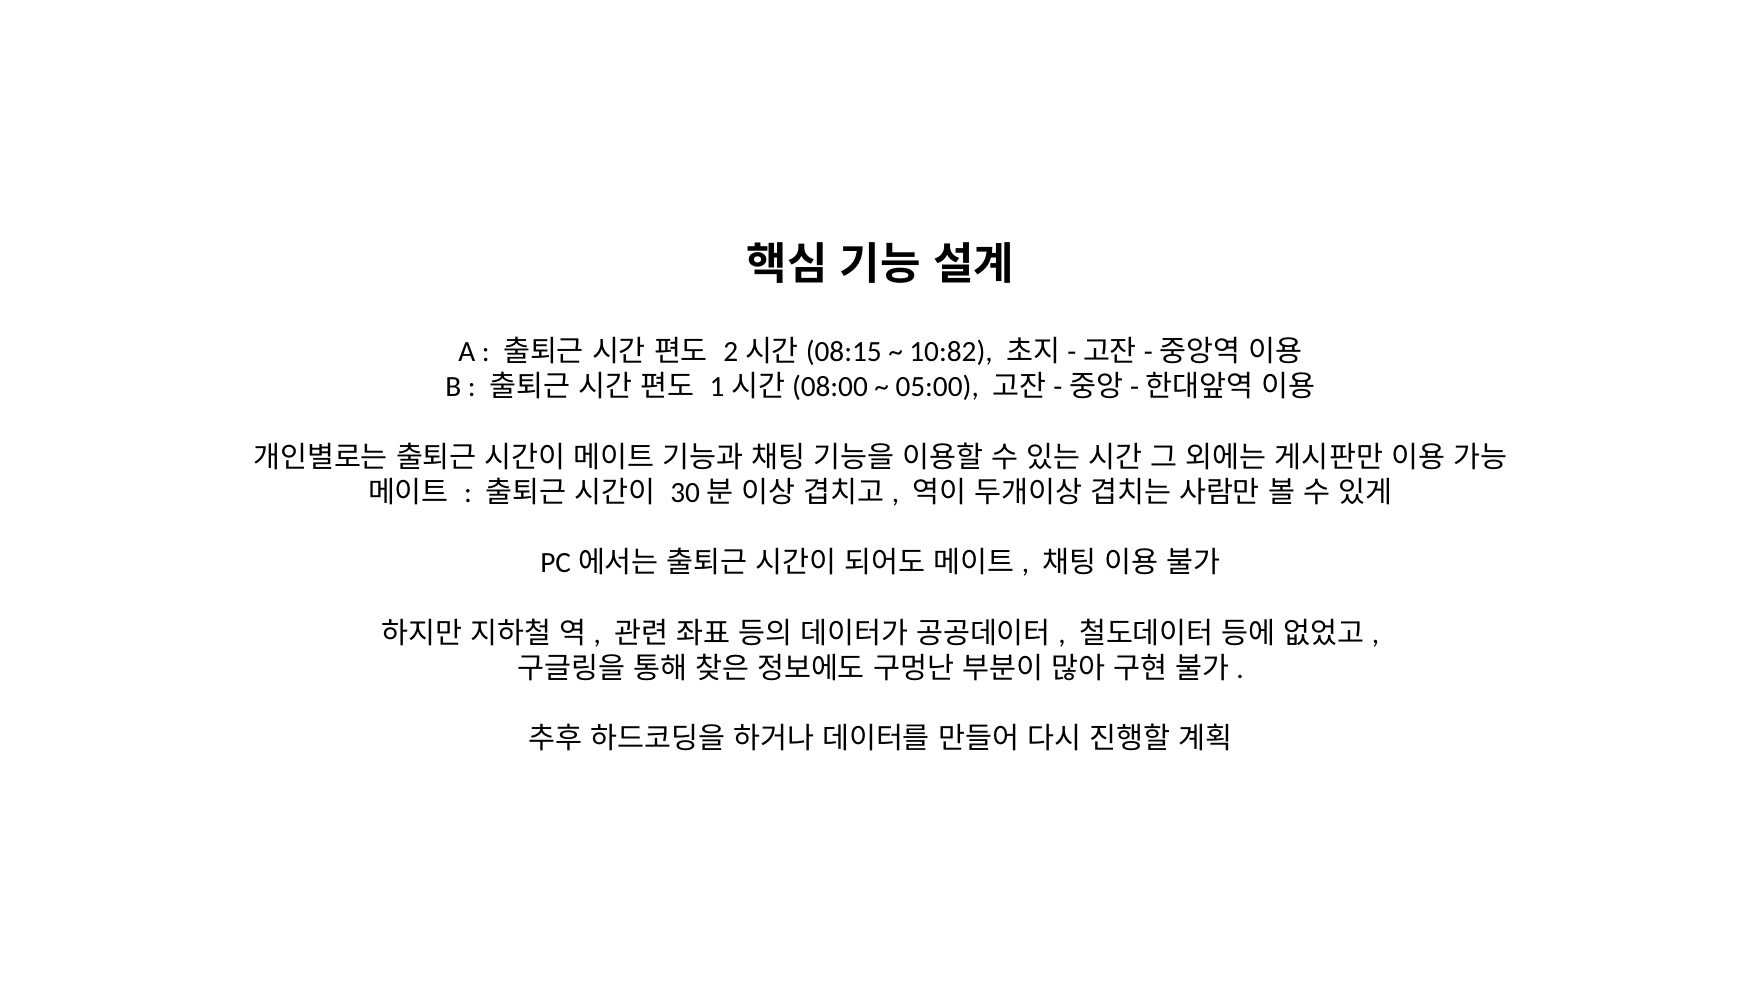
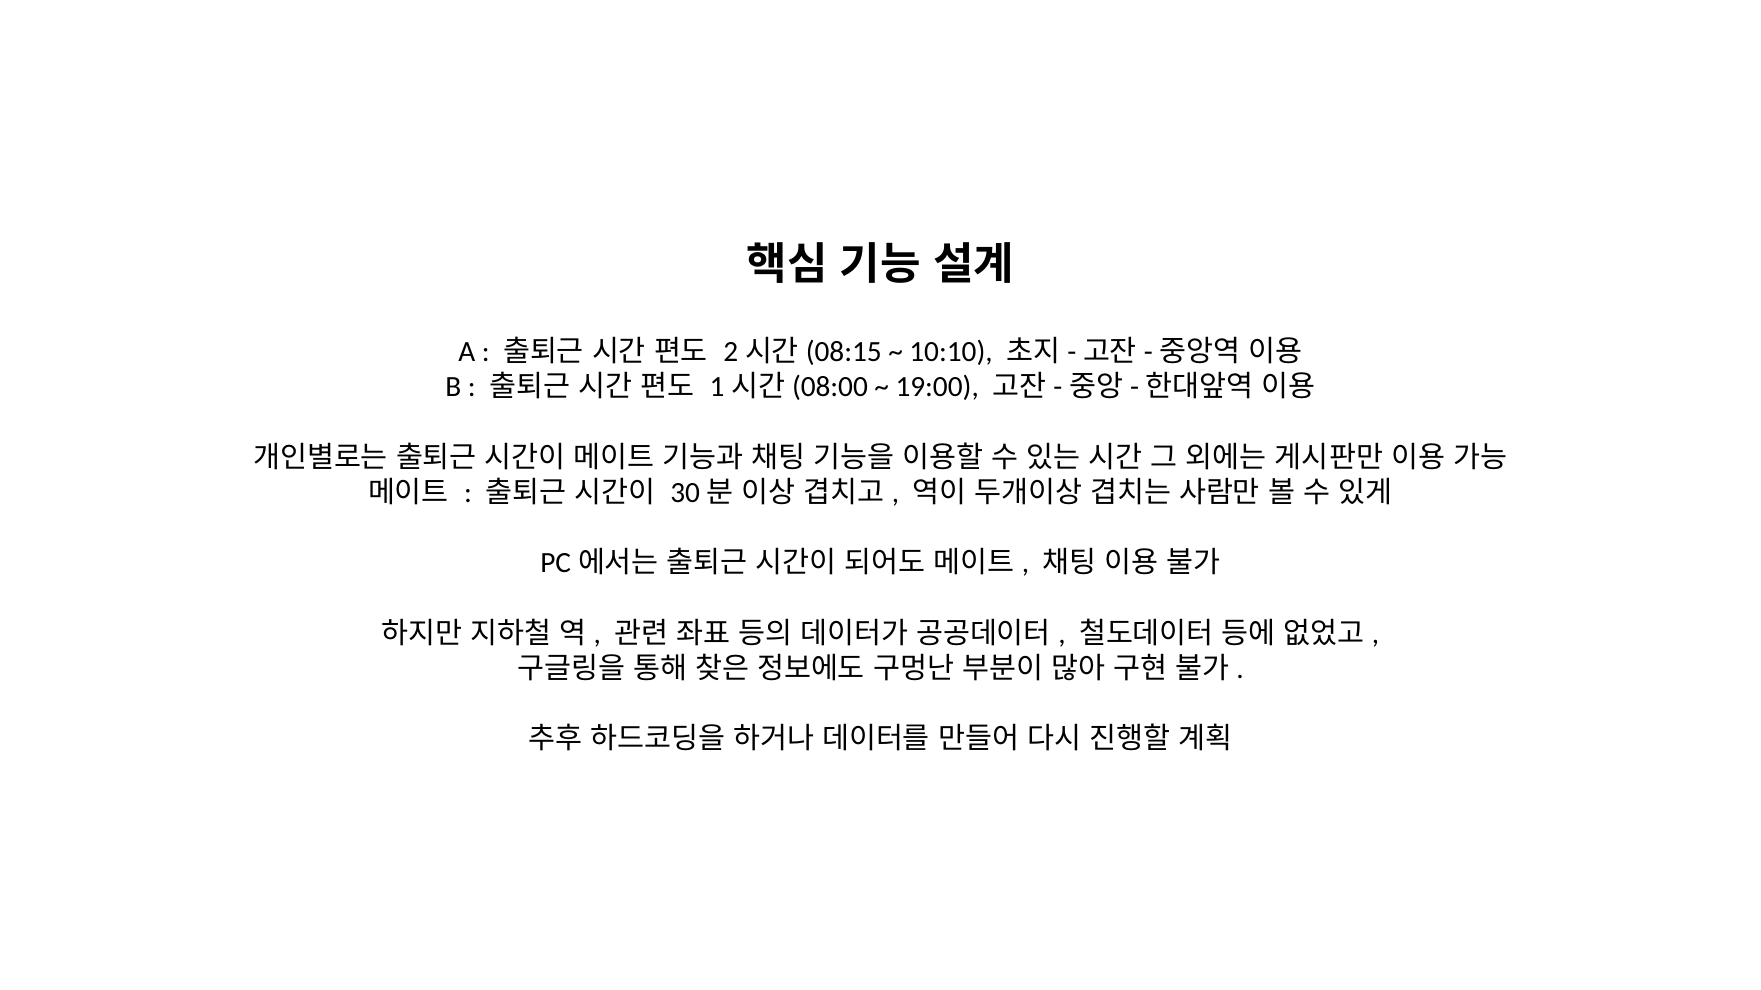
10:82: 10:82 -> 10:10 (951, 352)
05:00: 05:00 -> 19:00 (937, 387)
